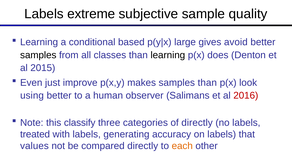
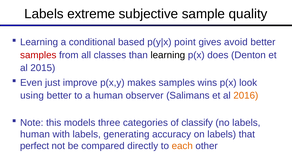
large: large -> point (185, 42)
samples colour: black -> red (38, 55)
samples than: than -> wins (207, 83)
2016 colour: red -> orange (246, 96)
classify: classify -> models (80, 123)
of directly: directly -> classify (197, 123)
treated: treated -> human (35, 135)
values: values -> perfect (35, 146)
